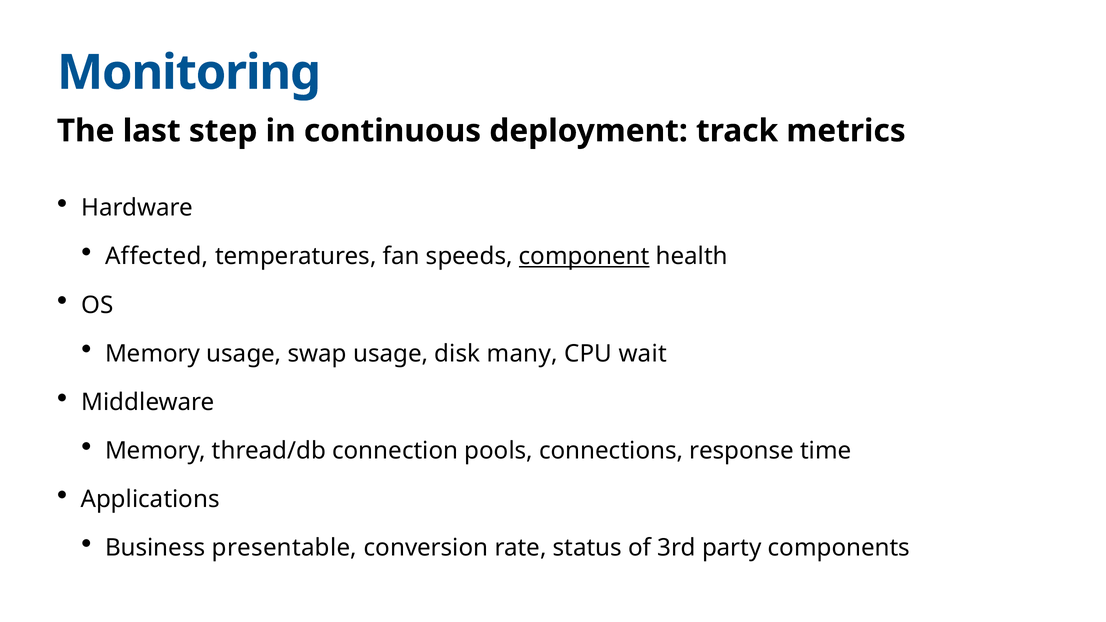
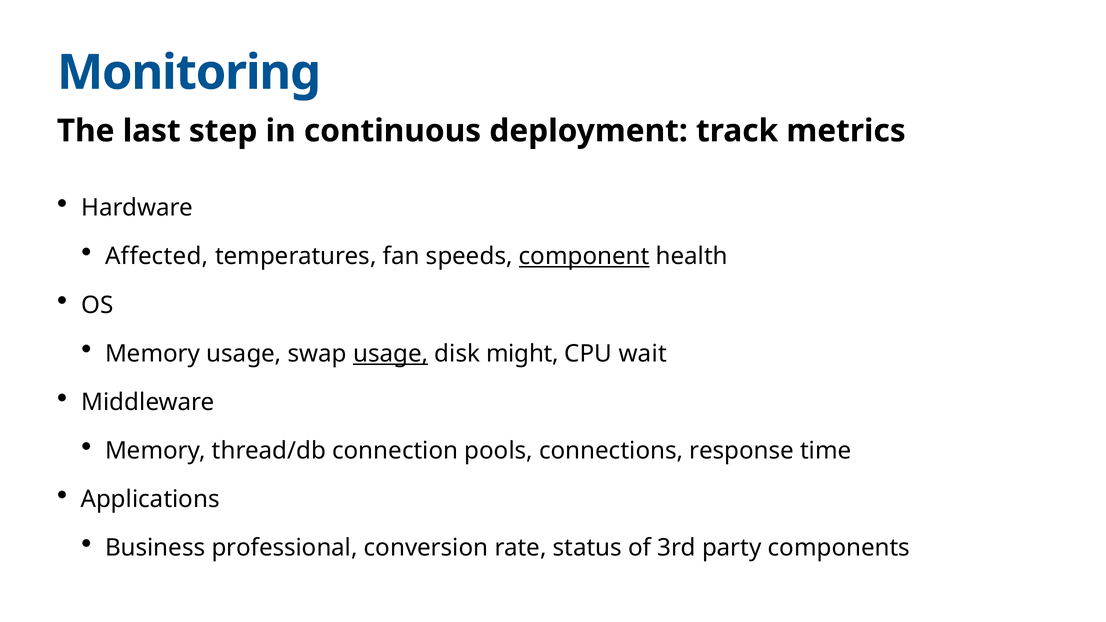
usage underline: none -> present (391, 354)
many: many -> might (522, 354)
presentable: presentable -> professional (285, 548)
